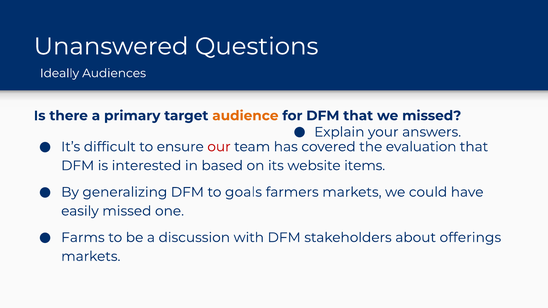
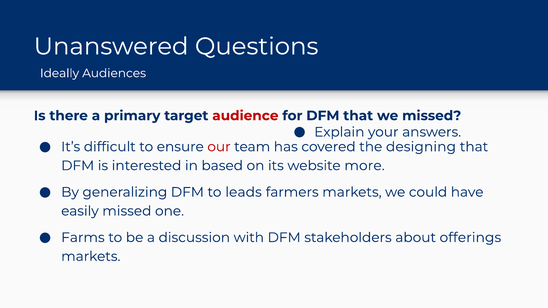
audience colour: orange -> red (245, 116)
evaluation: evaluation -> designing (421, 147)
items: items -> more (365, 166)
goals: goals -> leads (244, 192)
